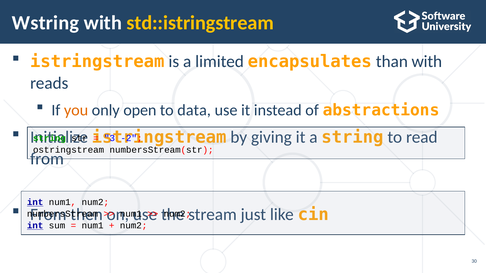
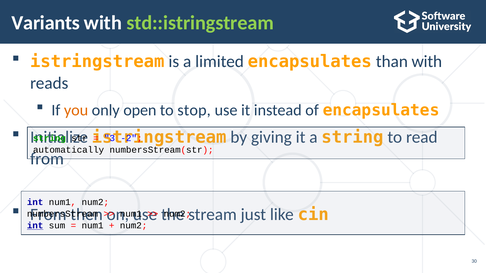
Wstring: Wstring -> Variants (46, 23)
std::istringstream colour: yellow -> light green (200, 23)
data: data -> stop (194, 110)
of abstractions: abstractions -> encapsulates (381, 110)
ostringstream: ostringstream -> automatically (69, 150)
int underline: present -> none (35, 203)
